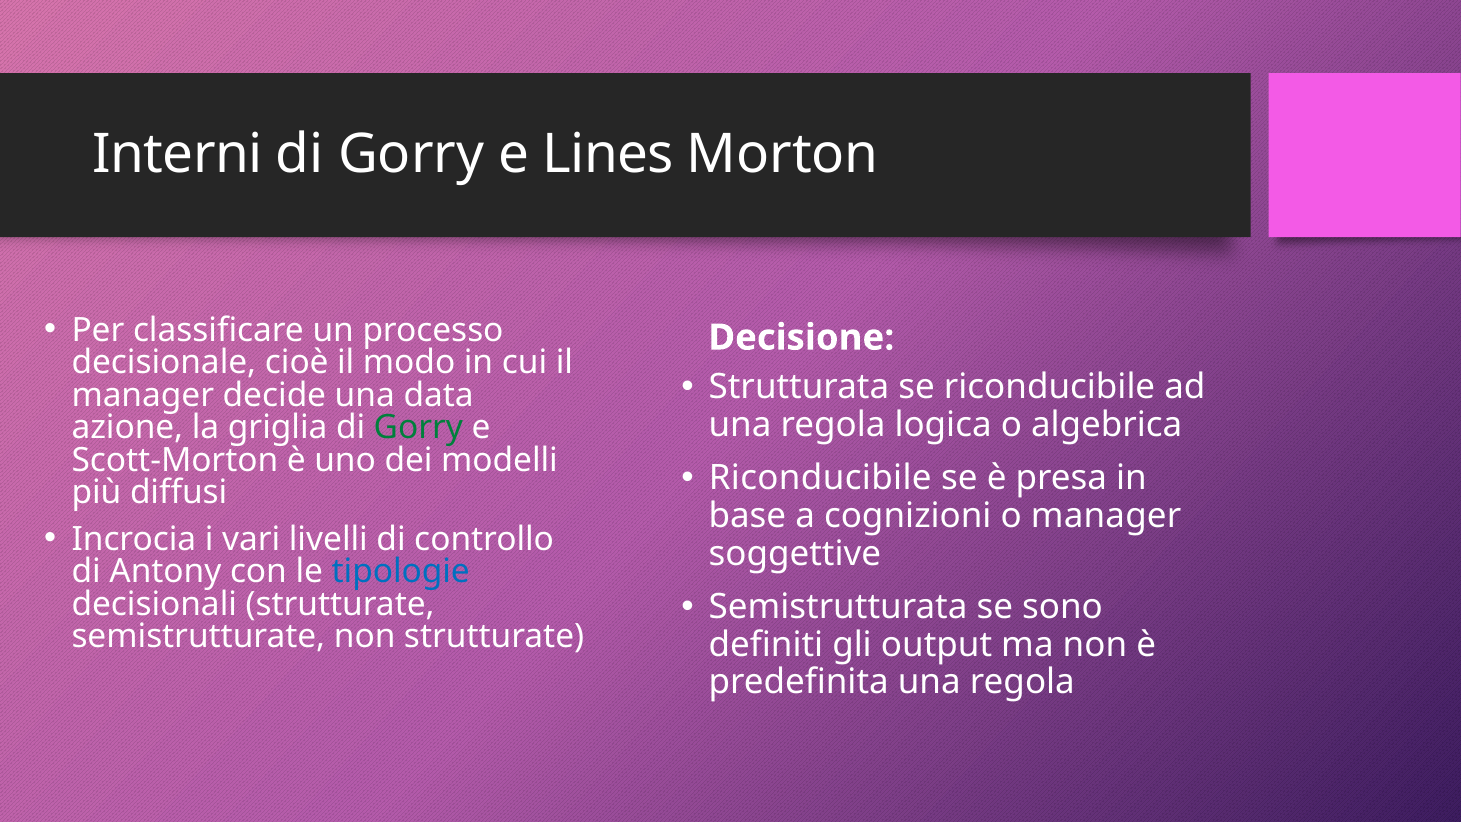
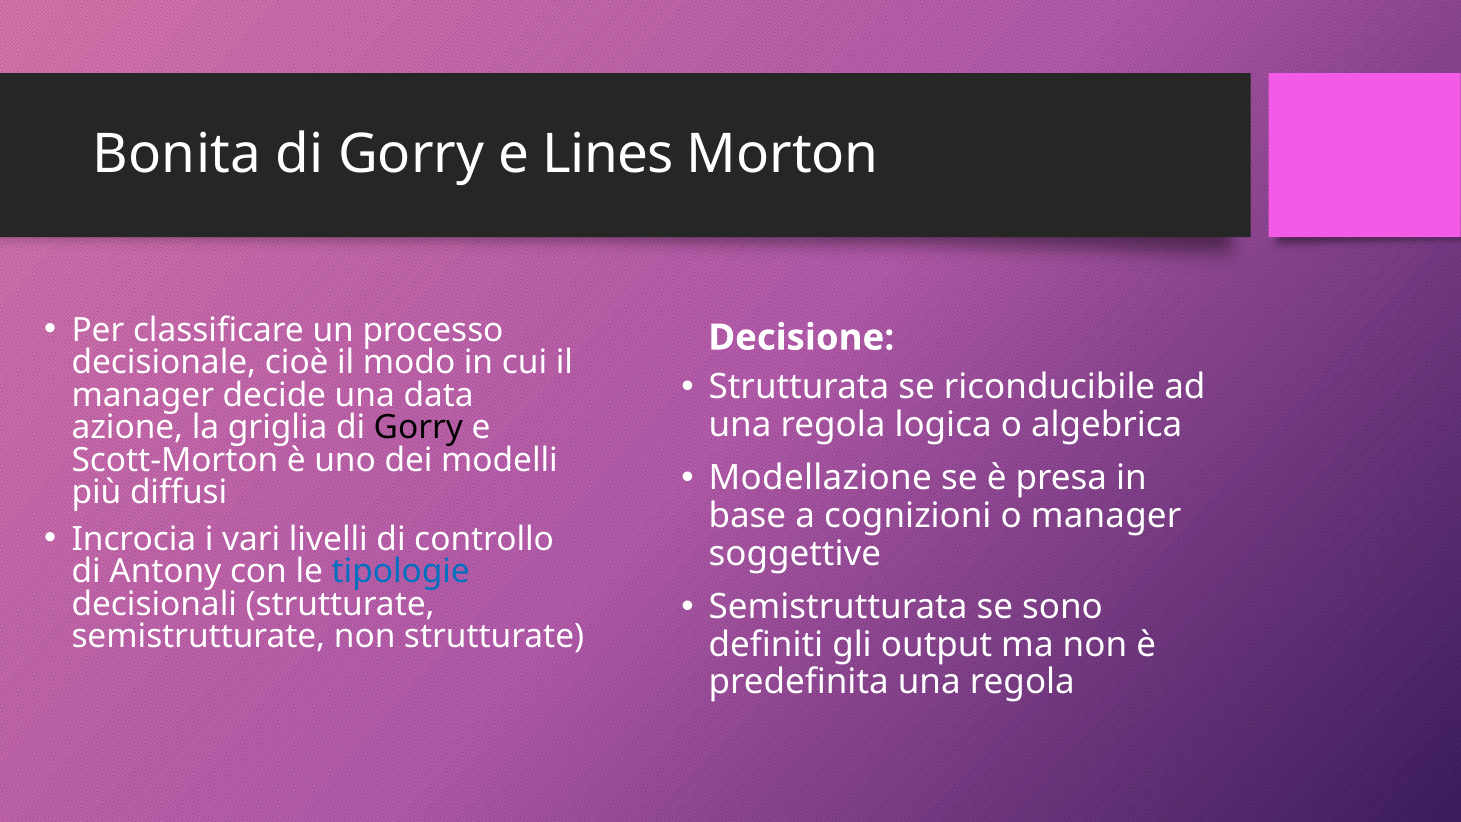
Interni: Interni -> Bonita (177, 155)
Gorry colour: green -> black (418, 428)
Riconducibile: Riconducibile -> Modellazione (820, 478)
